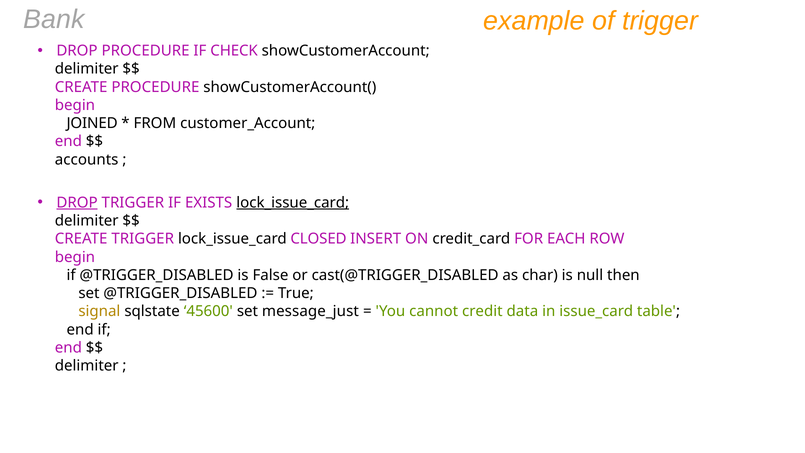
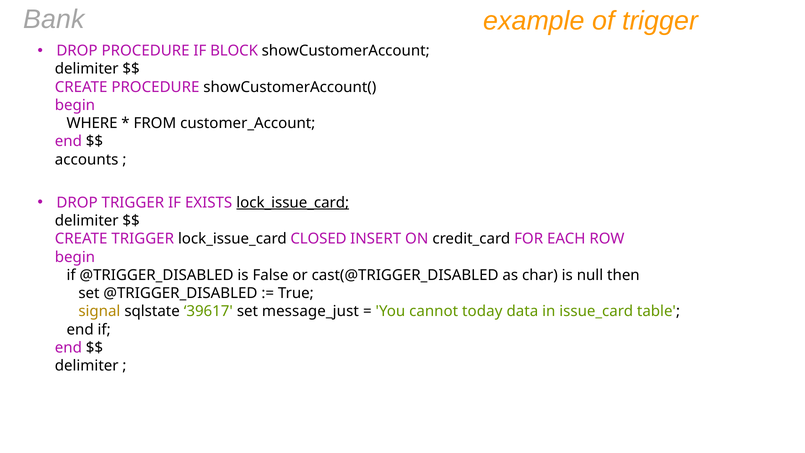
CHECK: CHECK -> BLOCK (234, 51)
JOINED: JOINED -> WHERE (92, 123)
DROP underline: present -> none (77, 203)
45600: 45600 -> 39617 (208, 311)
credit: credit -> today (482, 311)
